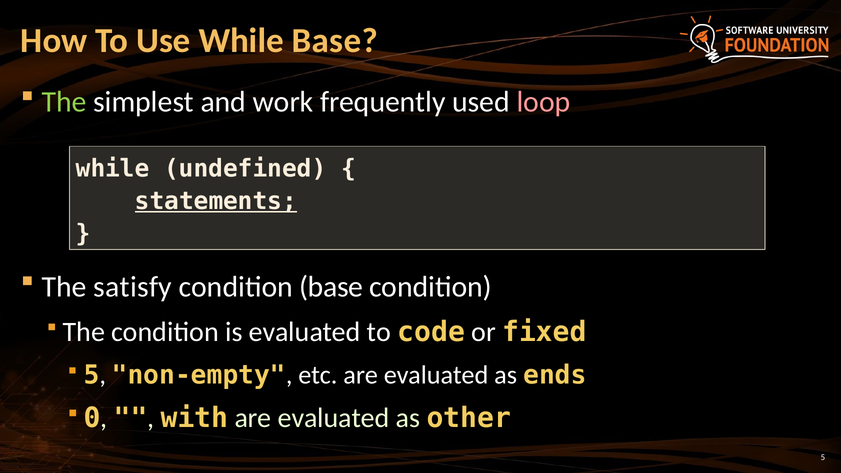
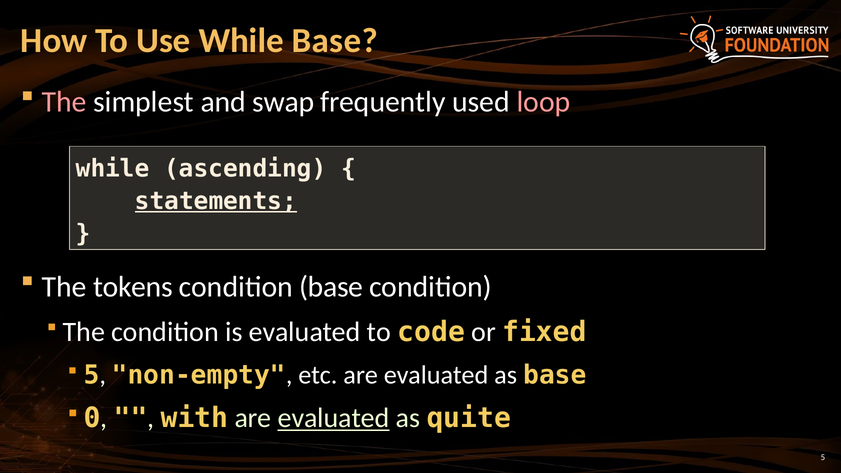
The colour: light green -> pink (64, 102)
work: work -> swap (283, 102)
undefined: undefined -> ascending (245, 169)
satisfy: satisfy -> tokens (133, 287)
as ends: ends -> base (555, 375)
evaluated underline: none -> present (334, 418)
other: other -> quite (469, 418)
